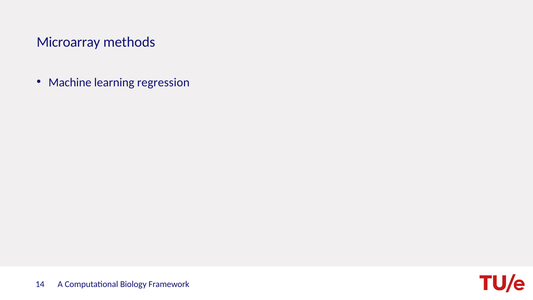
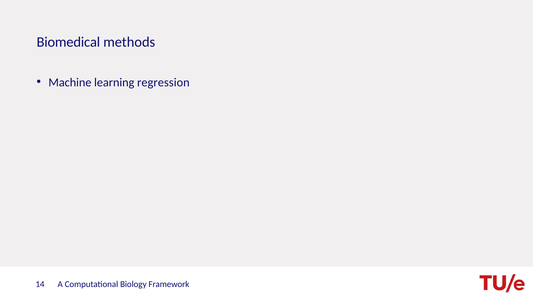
Microarray: Microarray -> Biomedical (68, 42)
